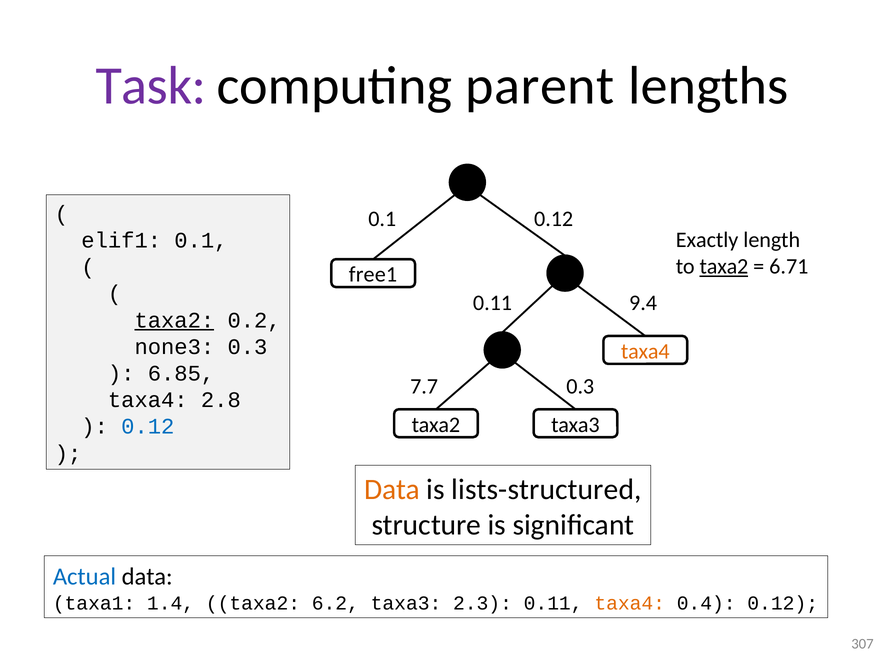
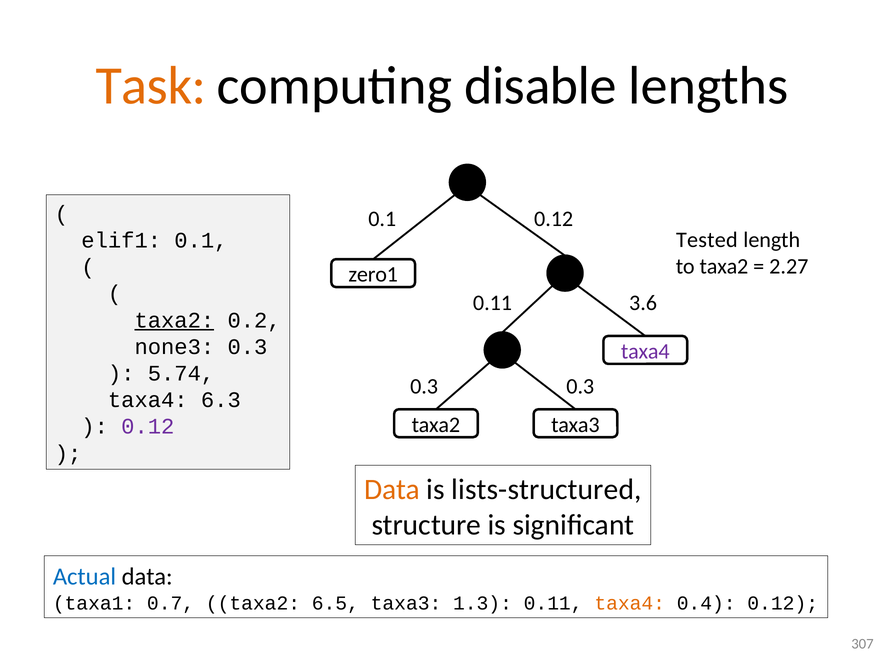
Task colour: purple -> orange (151, 86)
parent: parent -> disable (540, 86)
Exactly: Exactly -> Tested (707, 240)
taxa2 underline: present -> none (724, 266)
6.71: 6.71 -> 2.27 (789, 266)
free1: free1 -> zero1 (373, 274)
9.4: 9.4 -> 3.6 (643, 303)
taxa4 colour: orange -> purple (645, 351)
6.85: 6.85 -> 5.74 (181, 373)
7.7: 7.7 -> 0.3 (424, 386)
2.8: 2.8 -> 6.3 (221, 400)
0.12 colour: blue -> purple (148, 426)
1.4: 1.4 -> 0.7 (171, 603)
6.2: 6.2 -> 6.5 (335, 603)
2.3: 2.3 -> 1.3 (483, 603)
